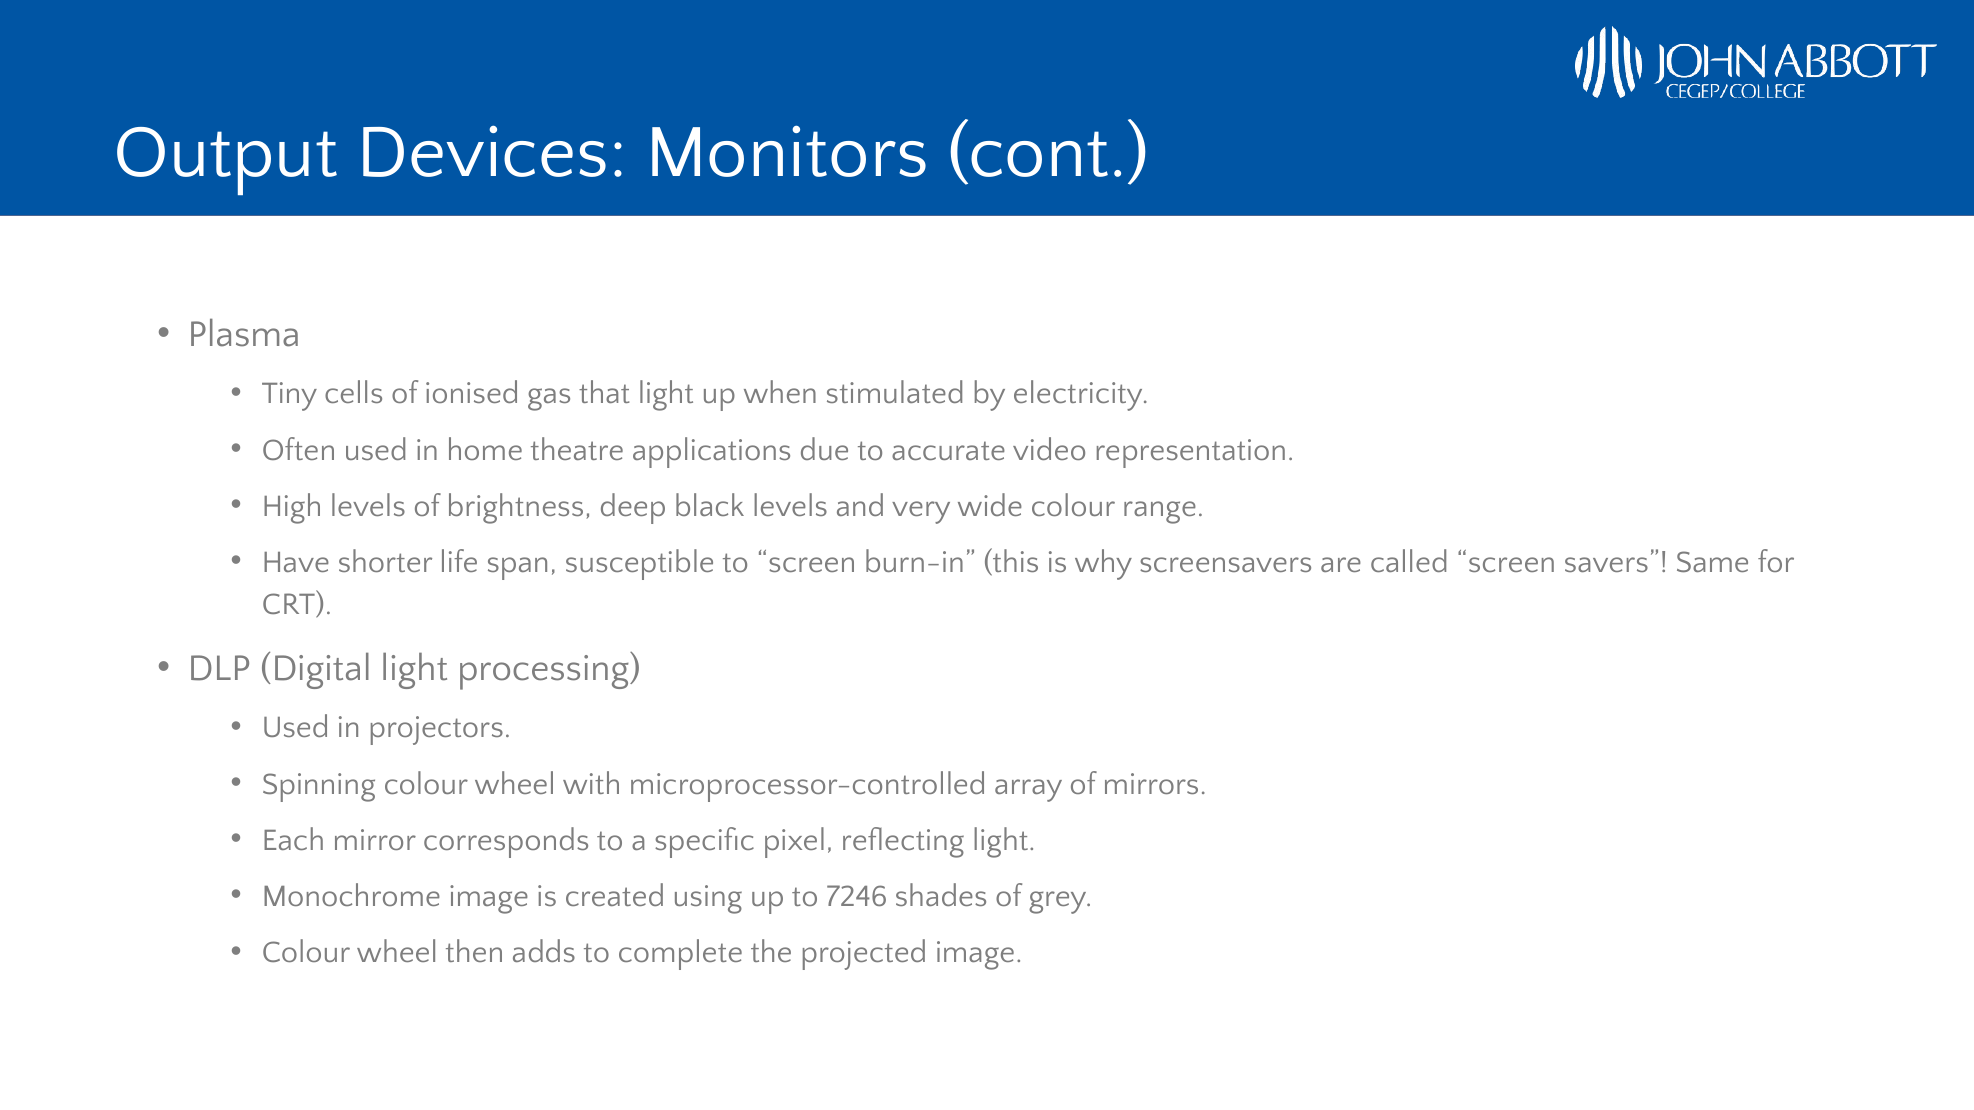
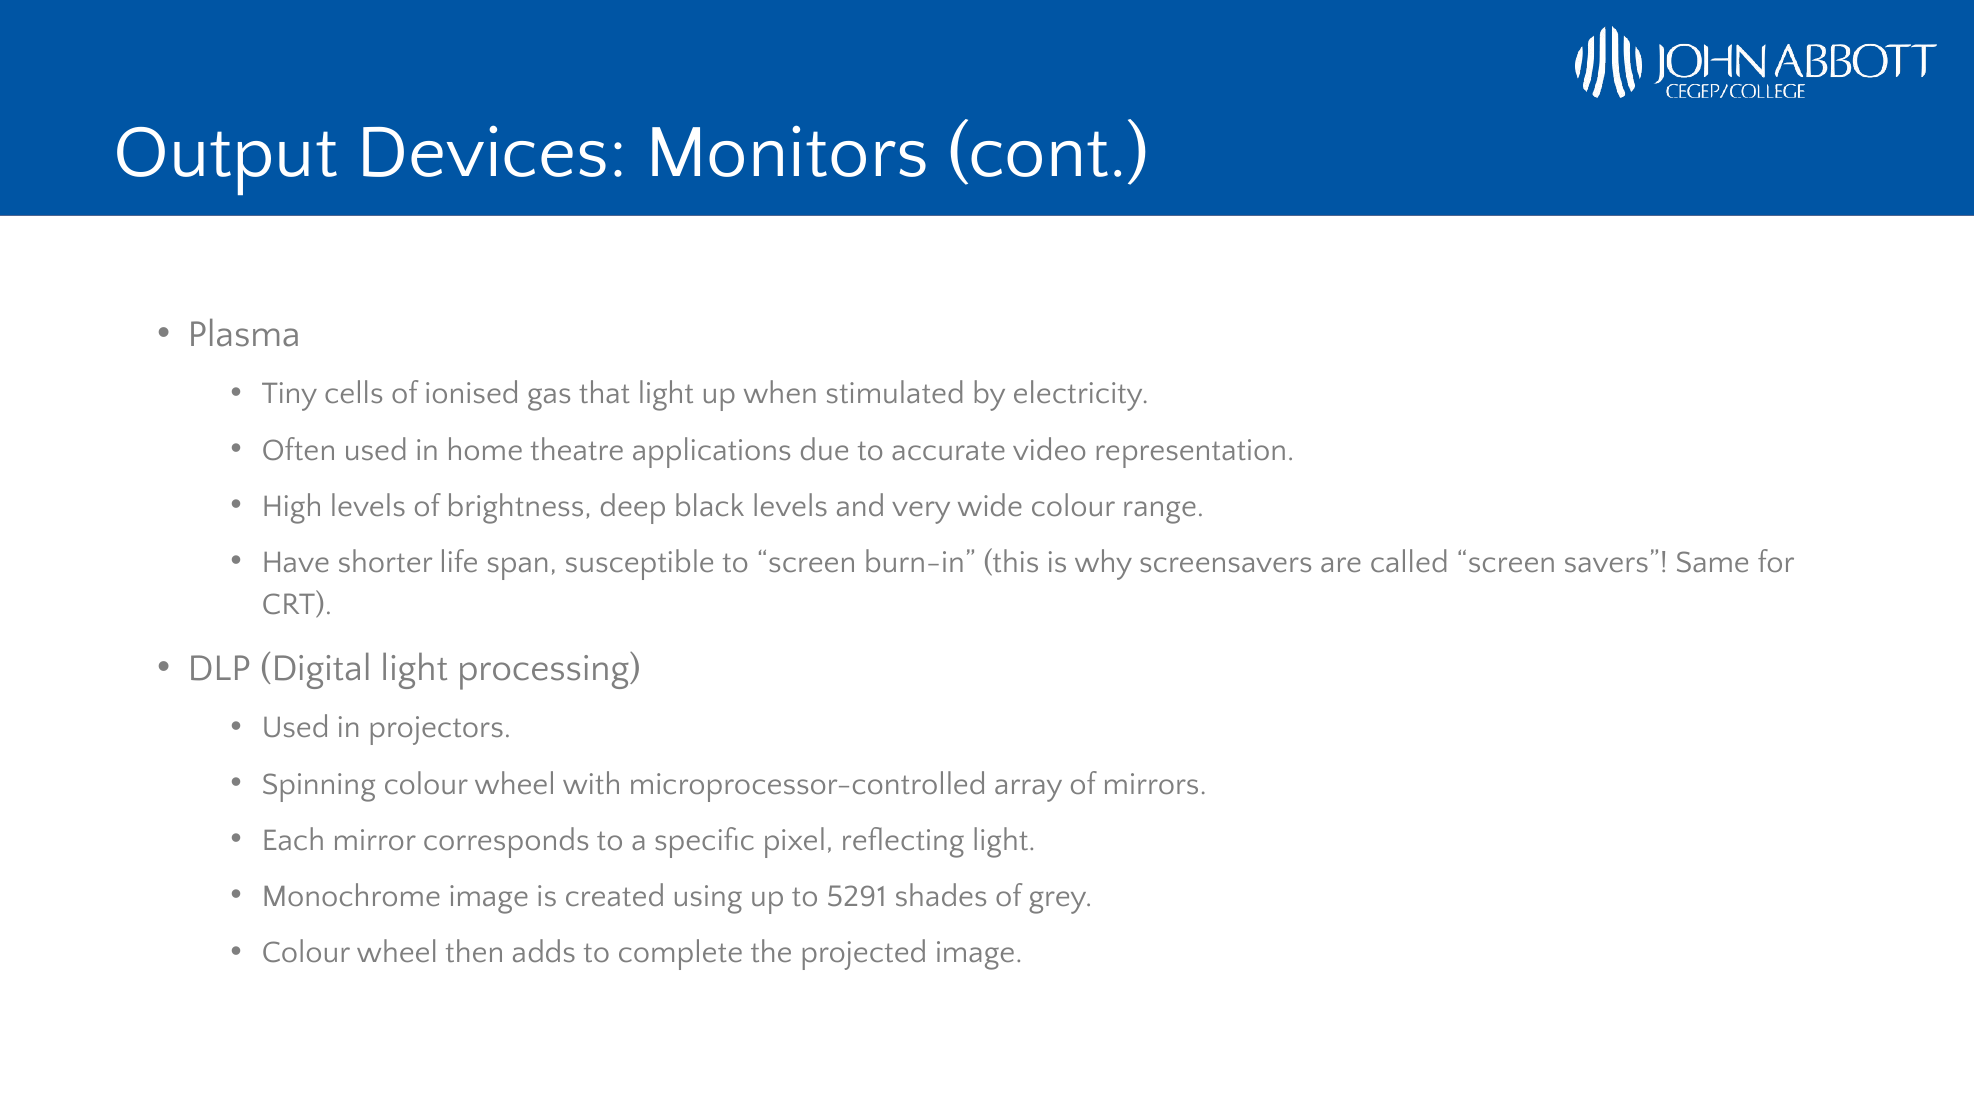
7246: 7246 -> 5291 (857, 897)
